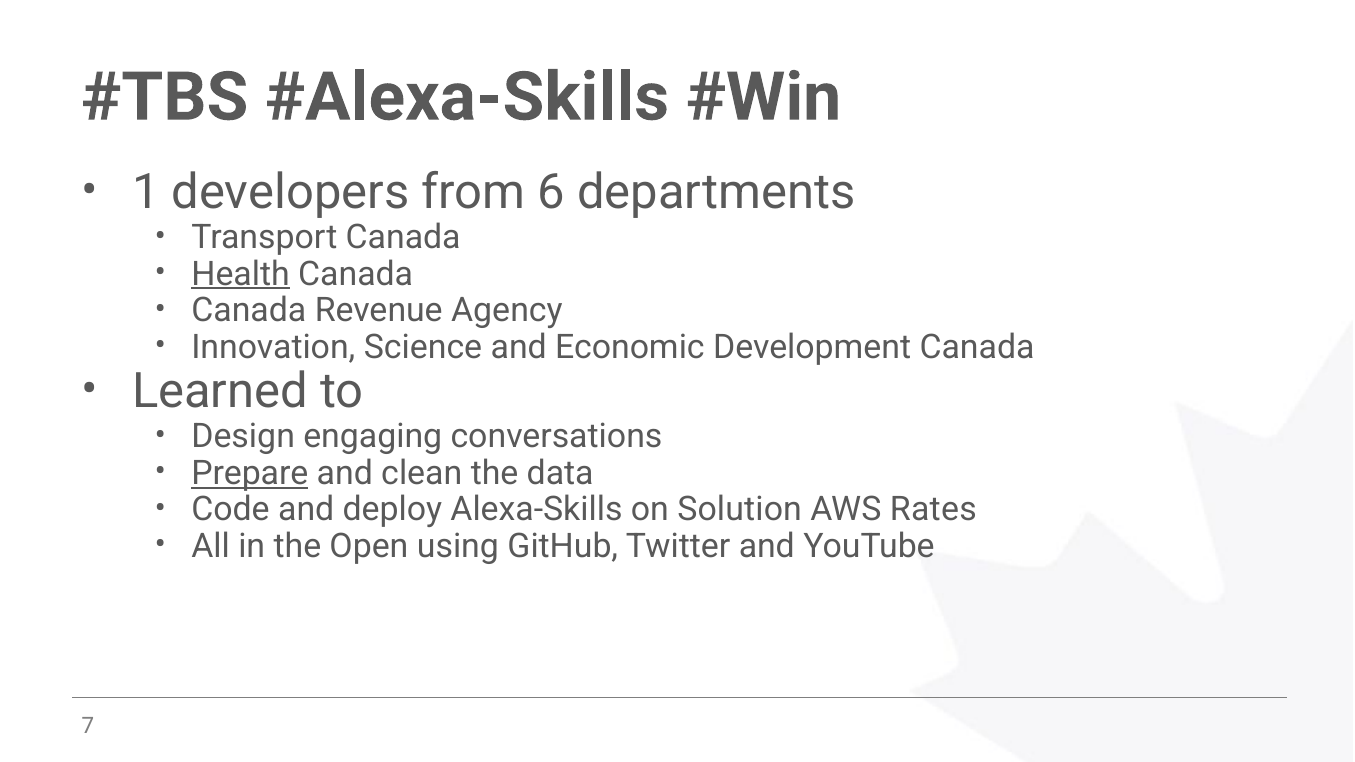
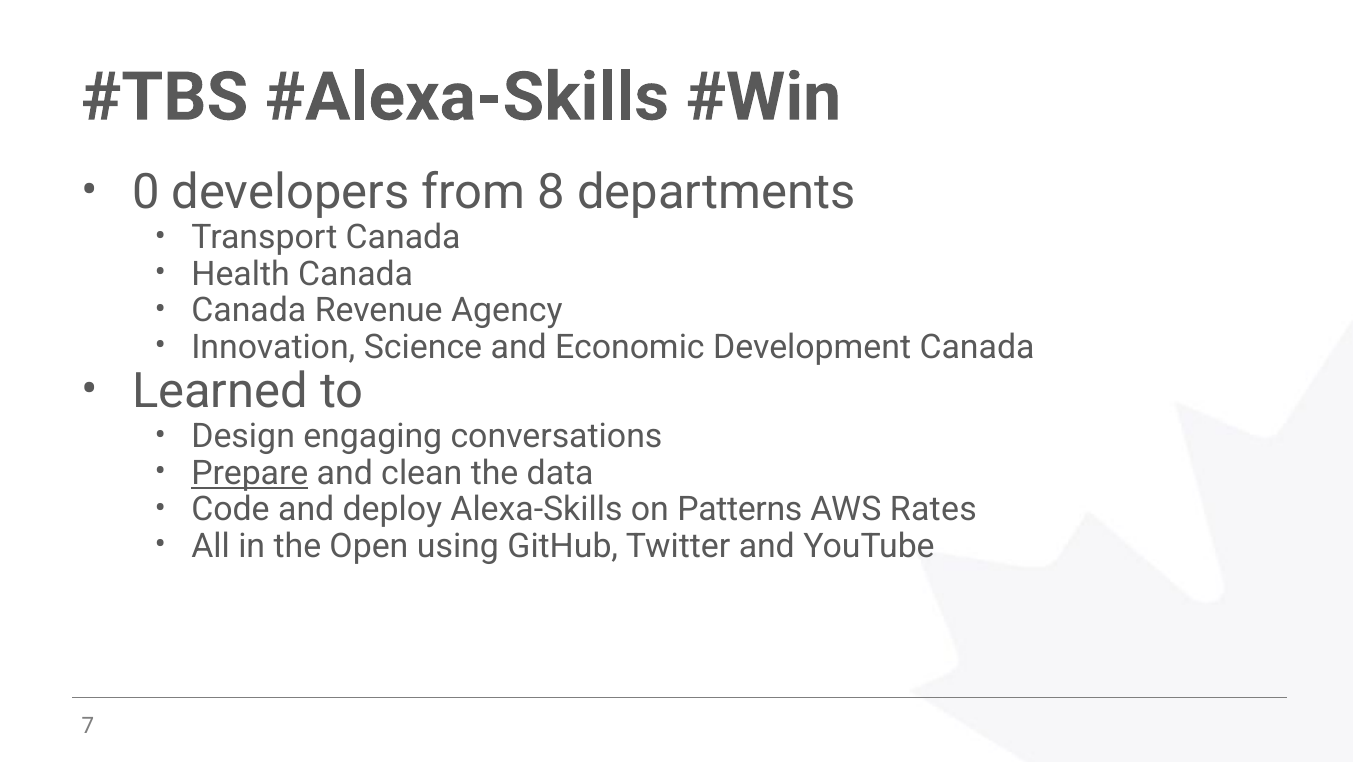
1: 1 -> 0 (146, 193)
6: 6 -> 8 (551, 193)
Health underline: present -> none (241, 274)
Solution: Solution -> Patterns (740, 510)
